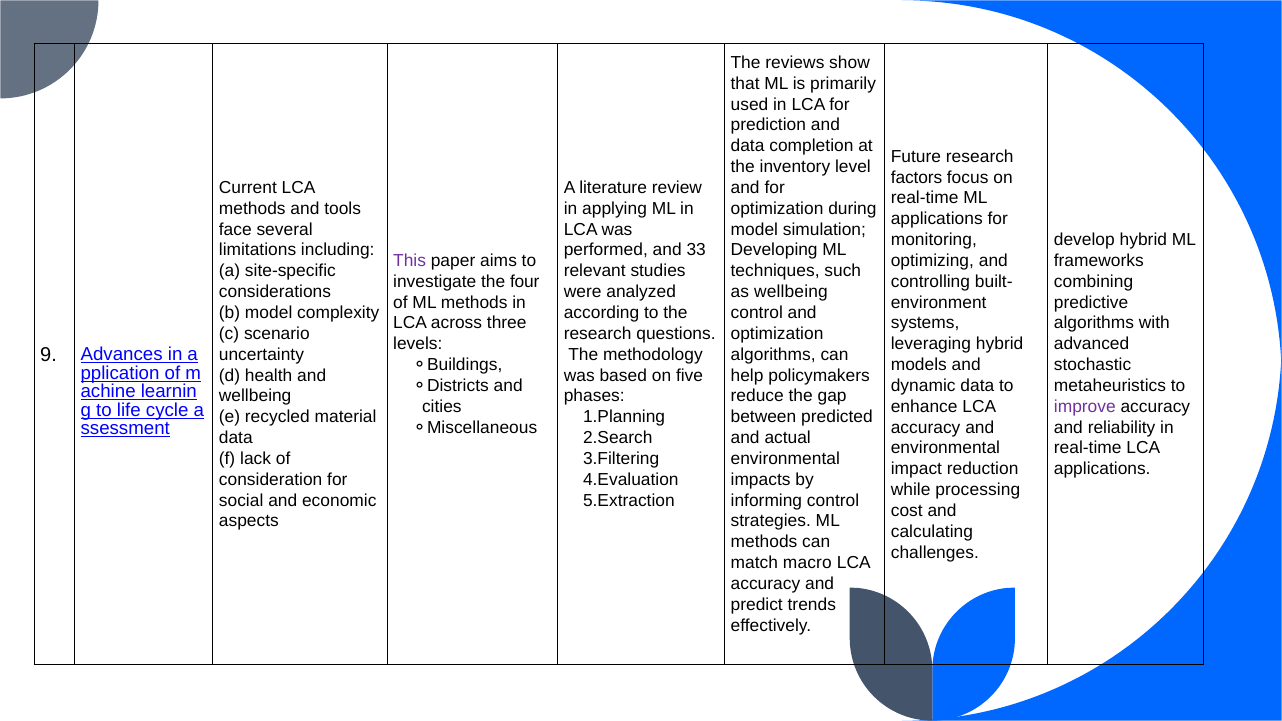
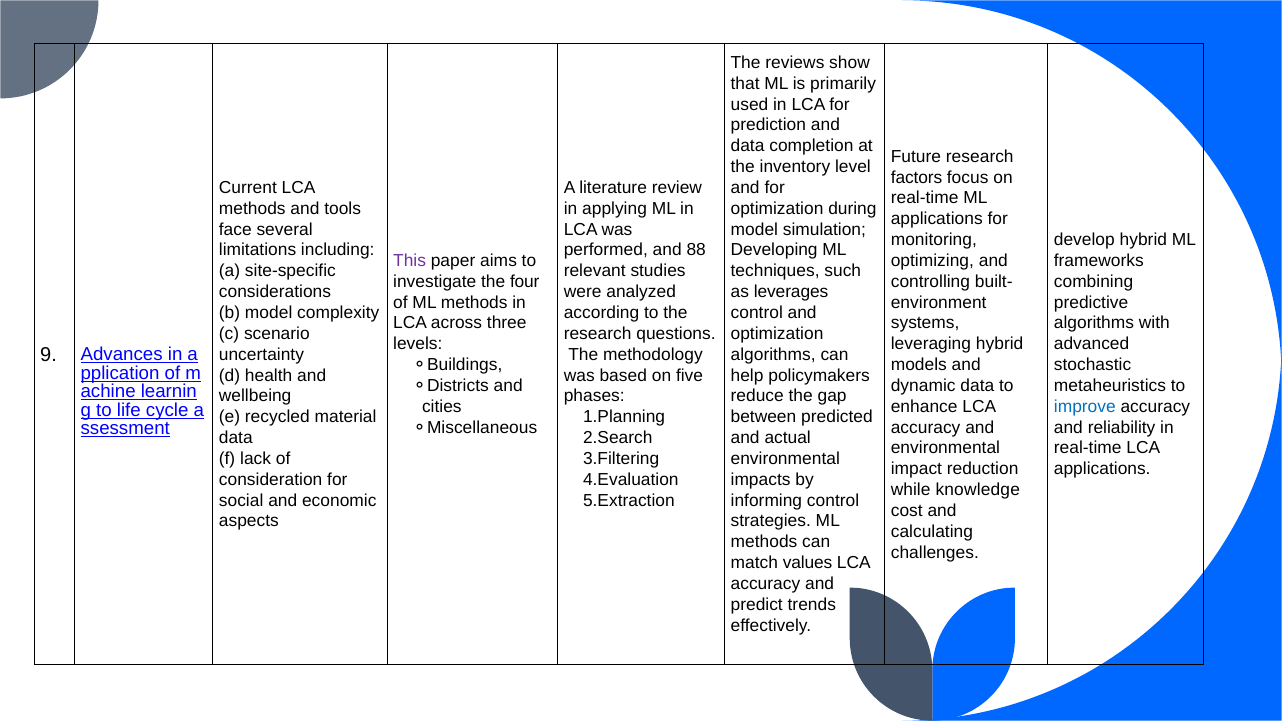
33: 33 -> 88 (696, 250)
as wellbeing: wellbeing -> leverages (791, 292)
improve colour: purple -> blue (1085, 407)
processing: processing -> knowledge (978, 490)
macro: macro -> values (808, 563)
